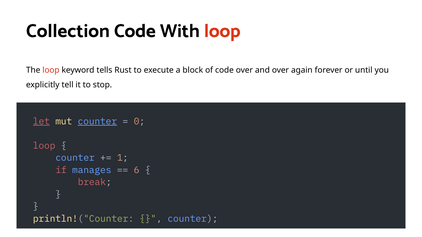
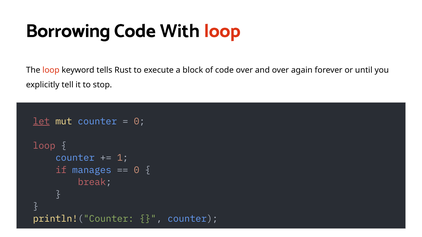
Collection: Collection -> Borrowing (68, 31)
counter underline: present -> none (97, 122)
6: 6 -> 0 (137, 170)
